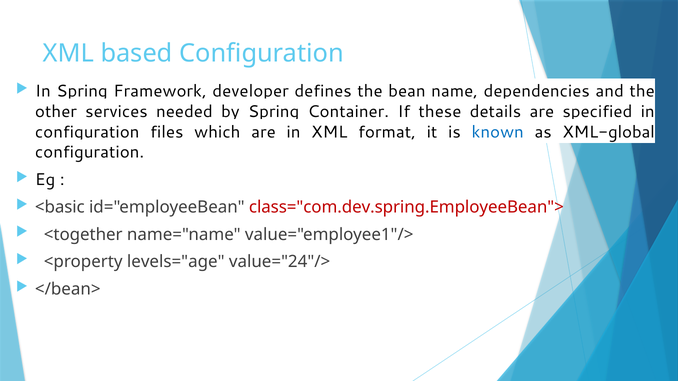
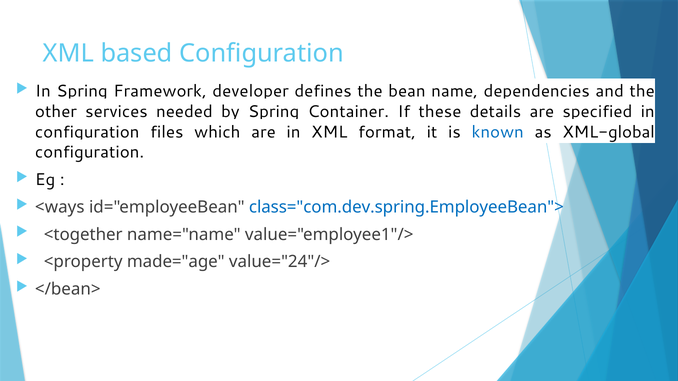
<basic: <basic -> <ways (60, 207)
class="com.dev.spring.EmployeeBean"> colour: red -> blue (406, 207)
levels="age: levels="age -> made="age (176, 262)
